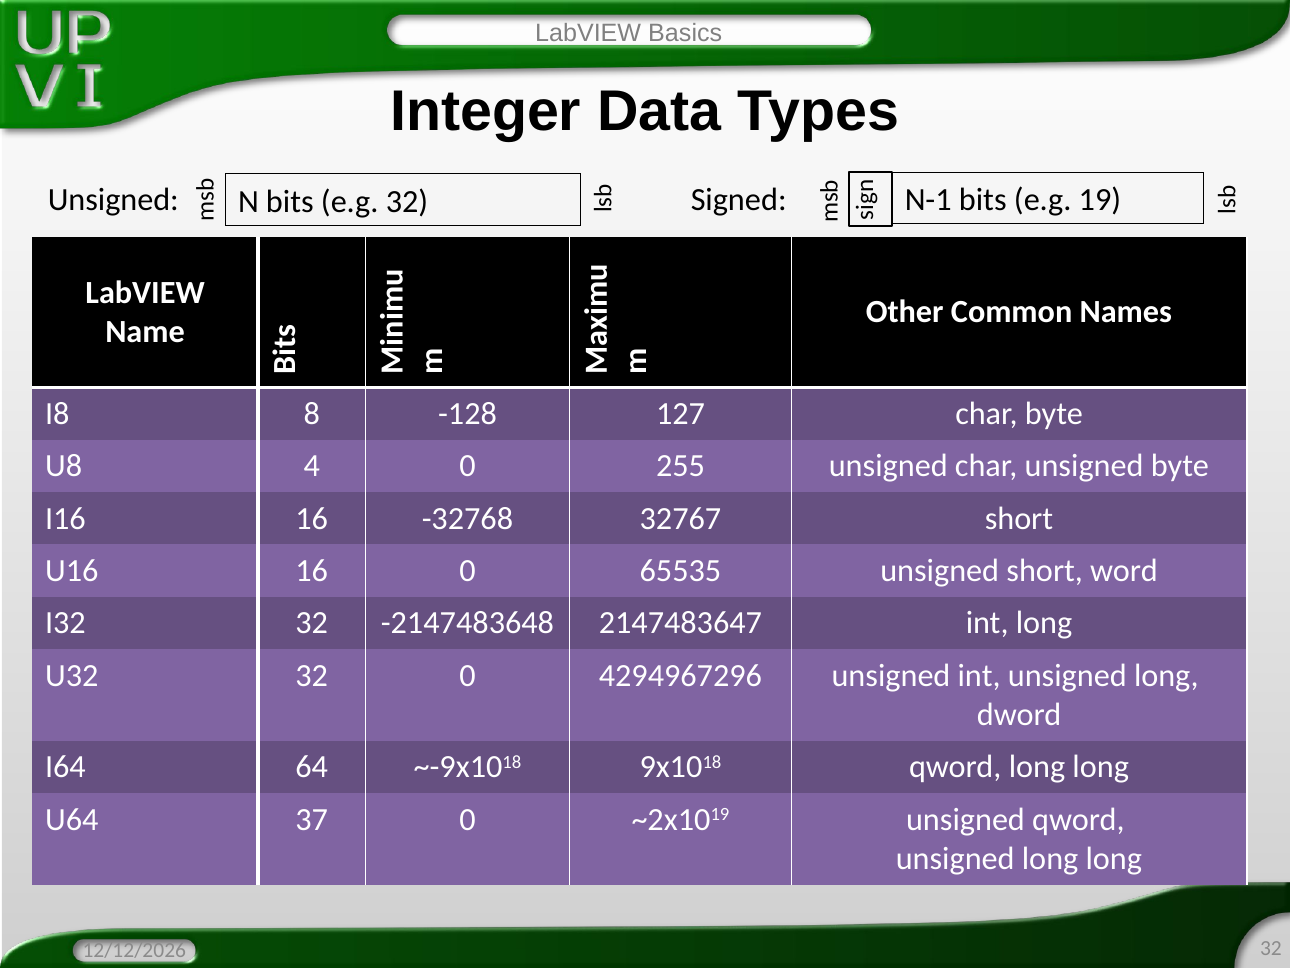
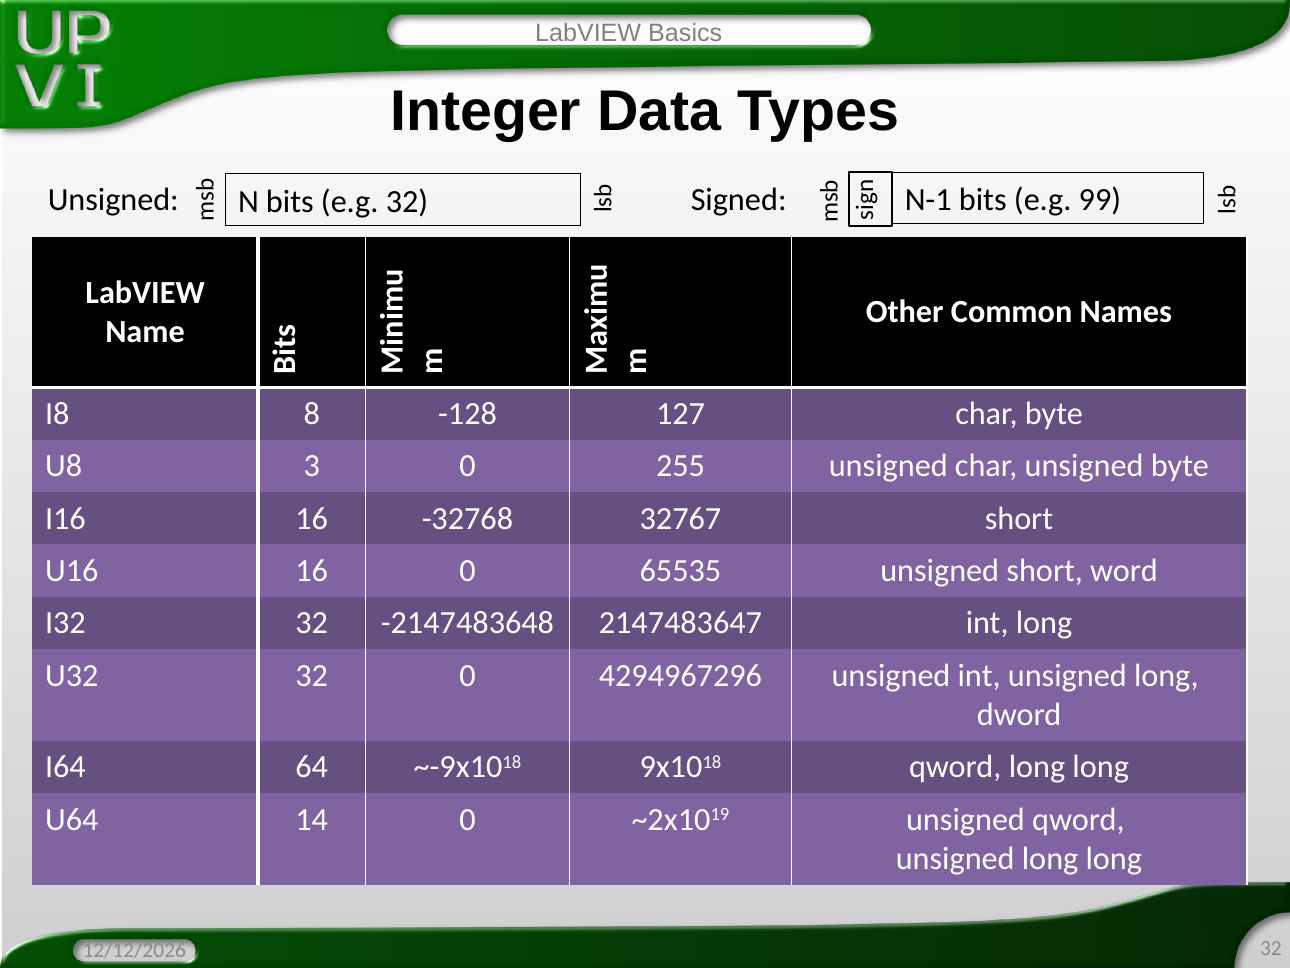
19: 19 -> 99 (1100, 200)
4: 4 -> 3 (312, 466)
37: 37 -> 14 (312, 819)
